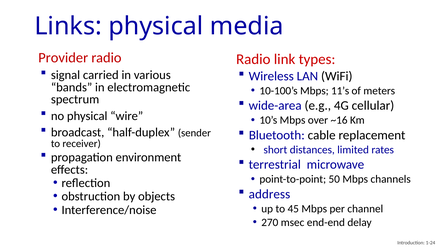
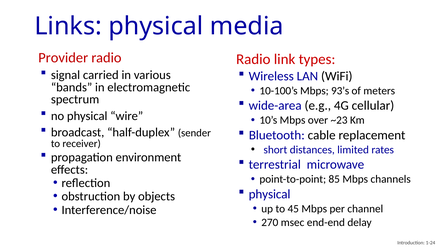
11’s: 11’s -> 93’s (340, 91)
~16: ~16 -> ~23 (339, 121)
50: 50 -> 85 (334, 180)
address: address -> physical (270, 194)
